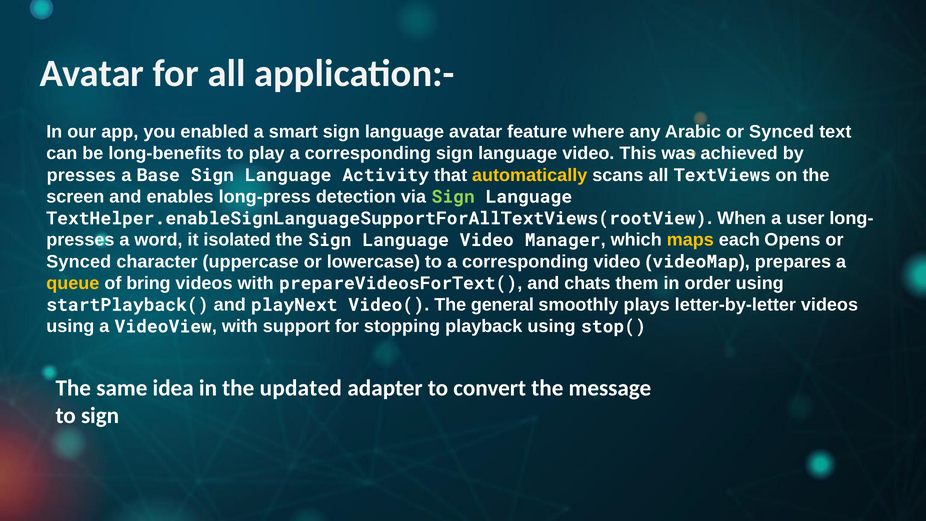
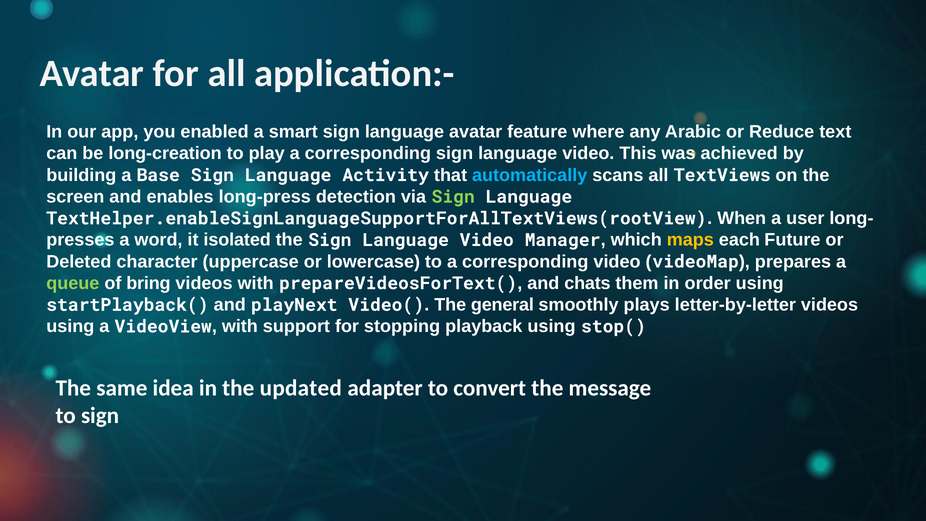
Arabic or Synced: Synced -> Reduce (782, 132)
long-benefits: long-benefits -> long-creation (165, 153)
presses: presses -> building (81, 175)
automatically colour: yellow -> light blue (530, 175)
Opens: Opens -> Future (792, 240)
Synced: Synced -> Deleted (79, 262)
queue colour: yellow -> light green (73, 283)
